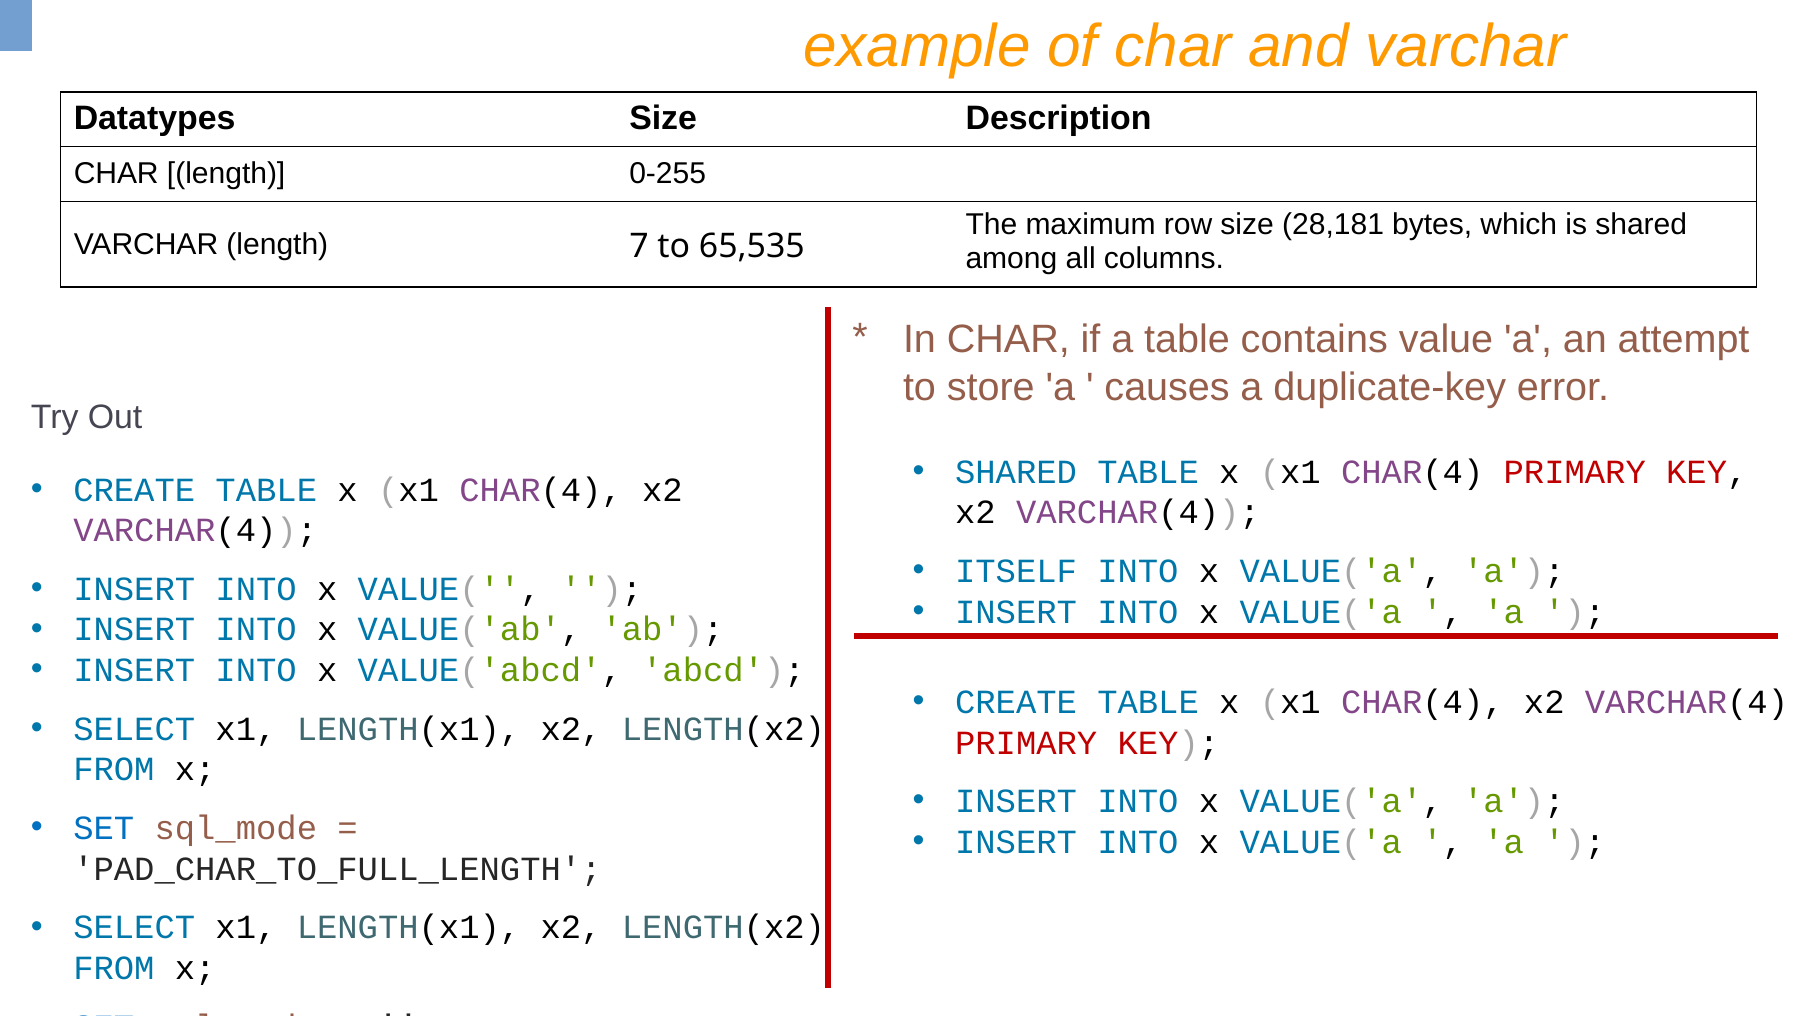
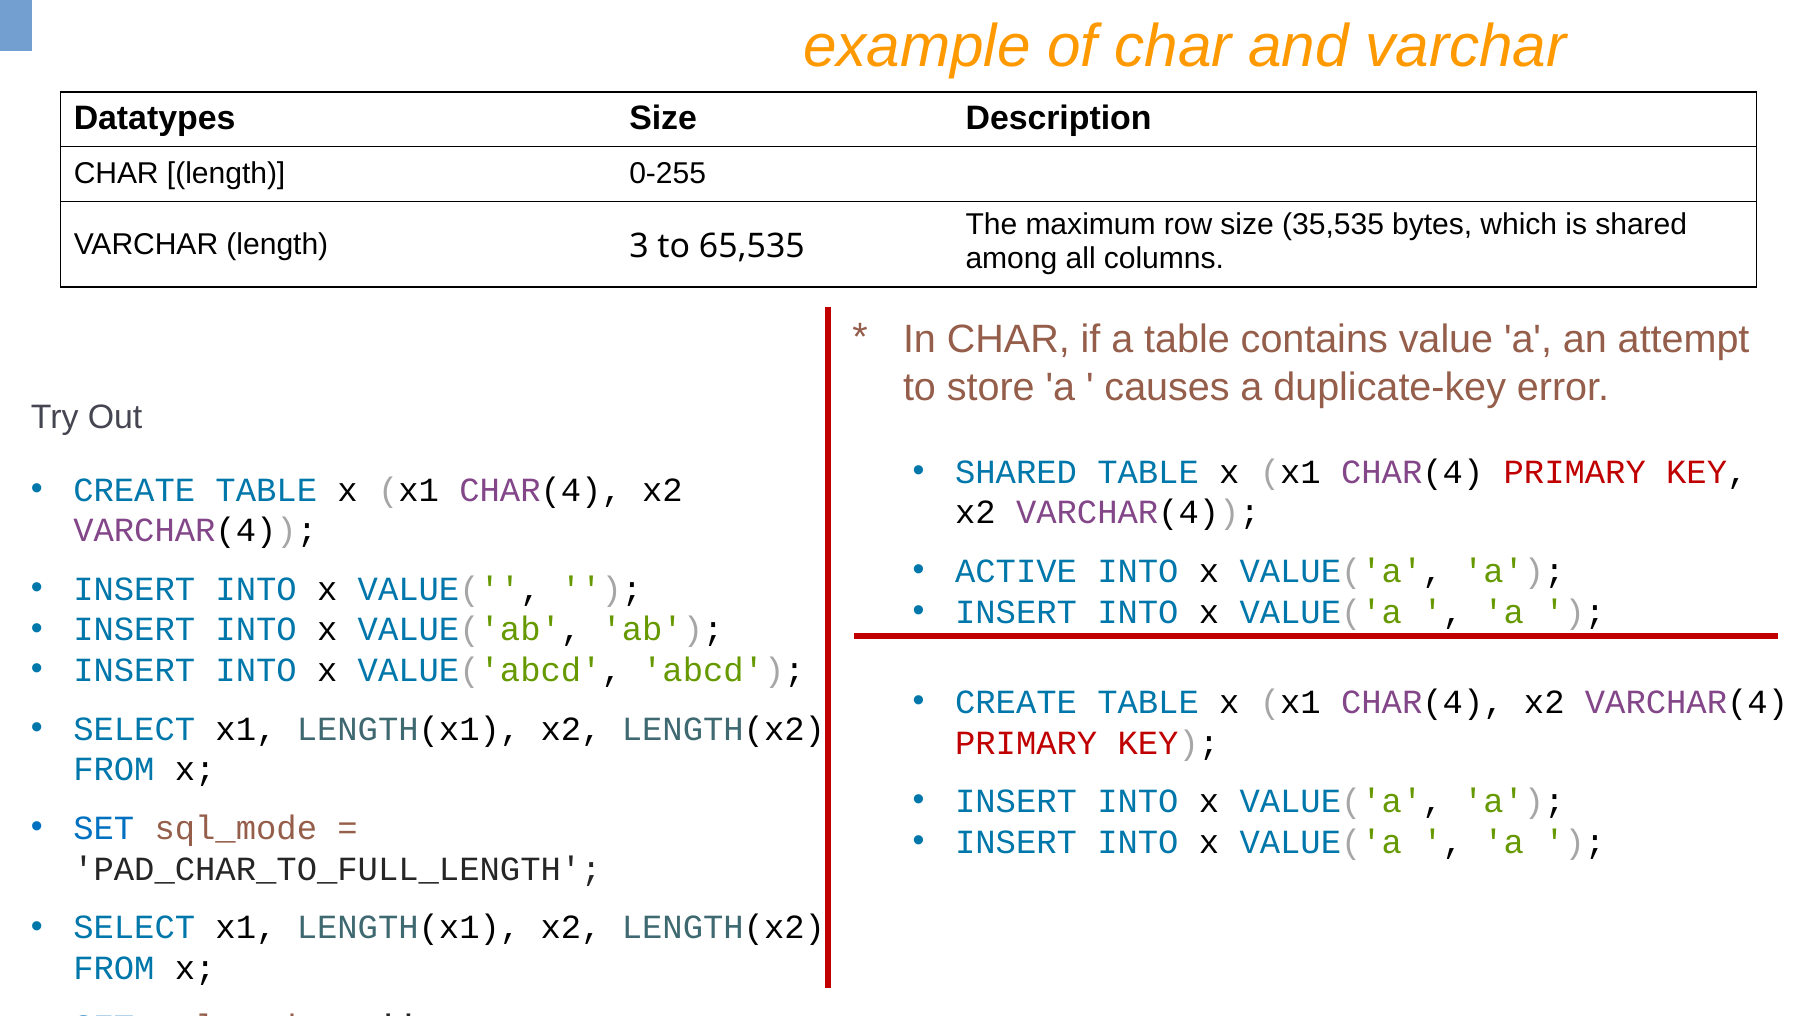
28,181: 28,181 -> 35,535 (1333, 225)
7: 7 -> 3 (639, 246)
ITSELF: ITSELF -> ACTIVE (1016, 571)
